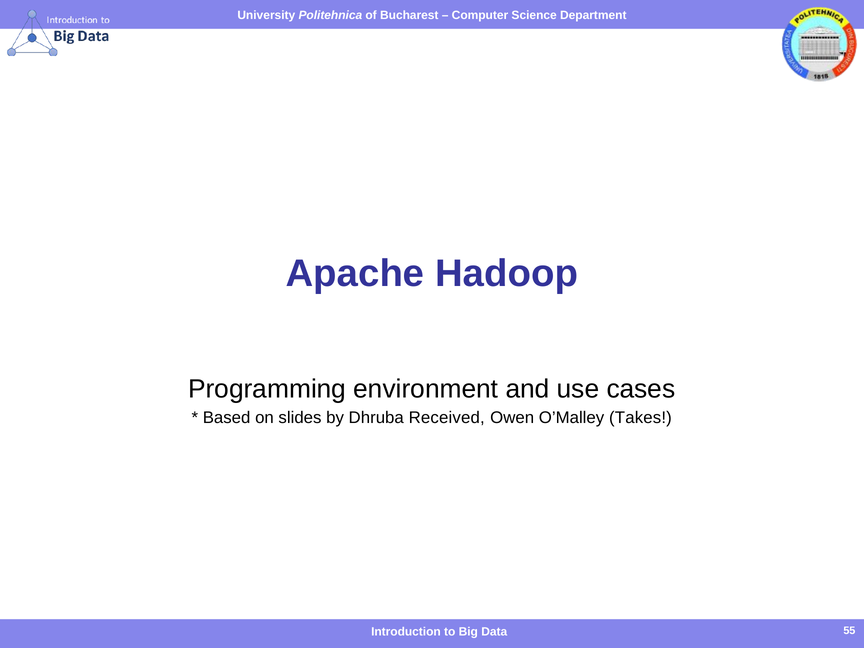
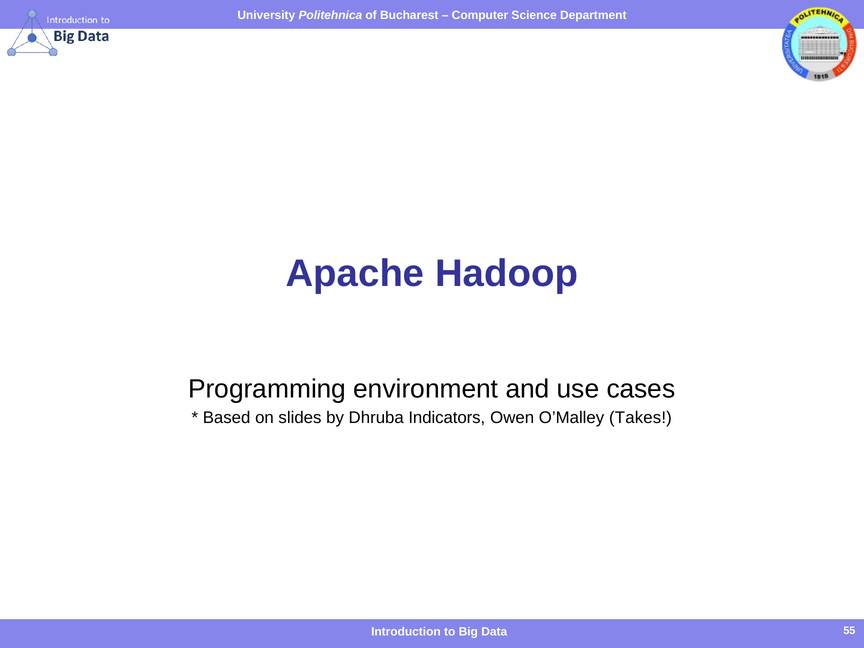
Received: Received -> Indicators (447, 418)
